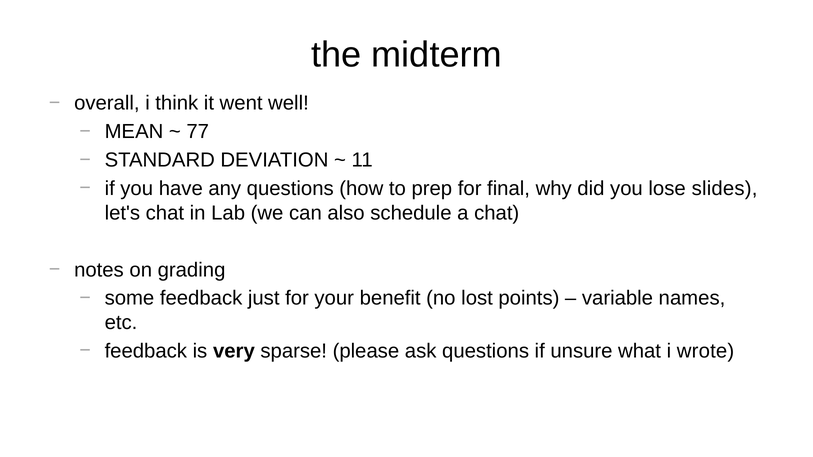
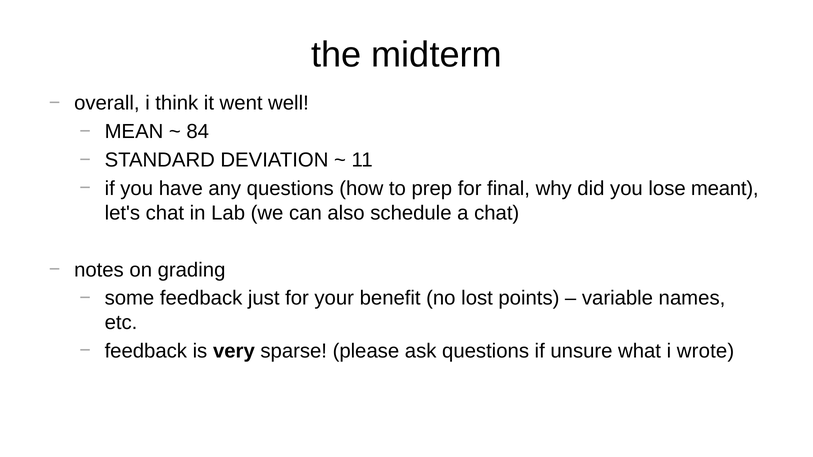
77: 77 -> 84 (198, 132)
slides: slides -> meant (725, 189)
